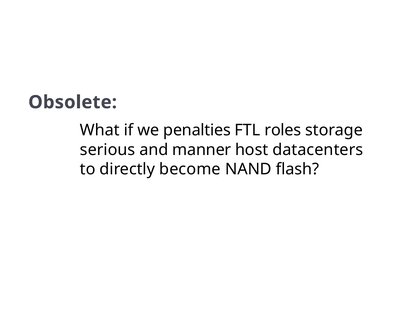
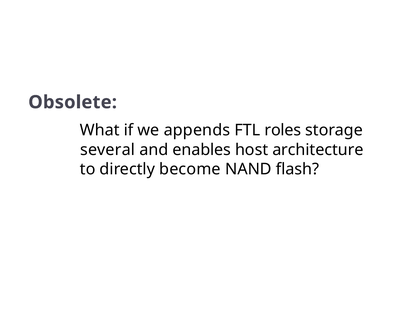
penalties: penalties -> appends (197, 130)
serious: serious -> several (108, 149)
manner: manner -> enables (202, 149)
datacenters: datacenters -> architecture (318, 149)
